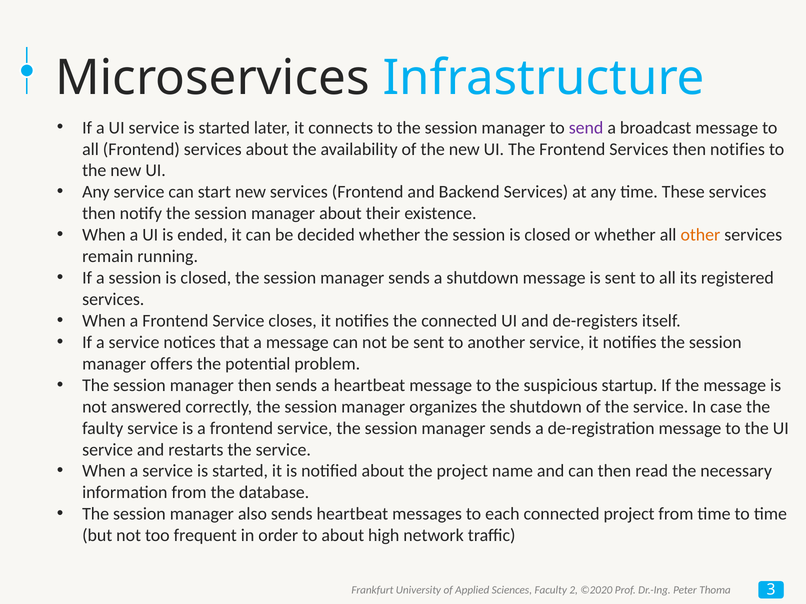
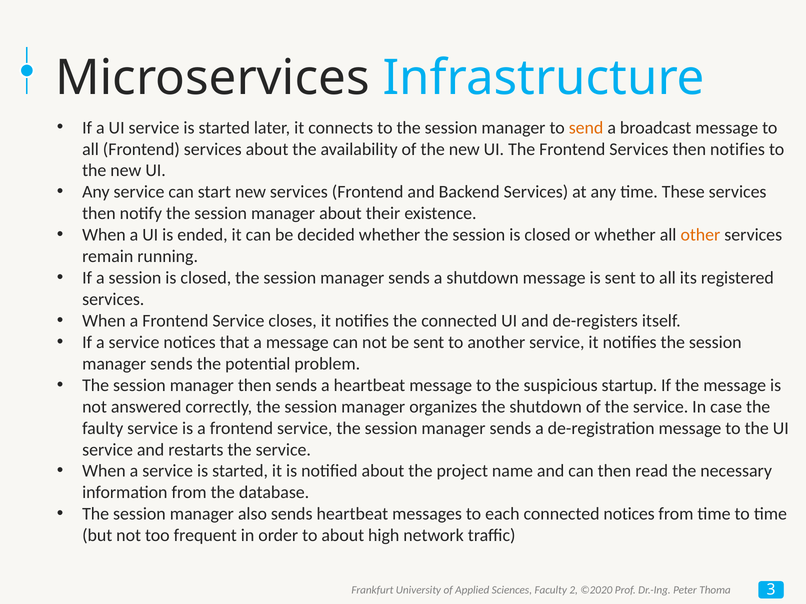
send colour: purple -> orange (586, 128)
offers: offers -> sends (171, 364)
connected project: project -> notices (629, 514)
